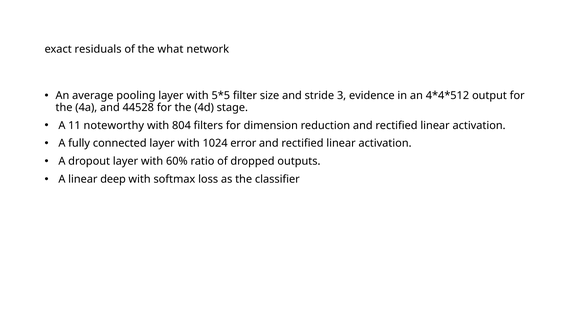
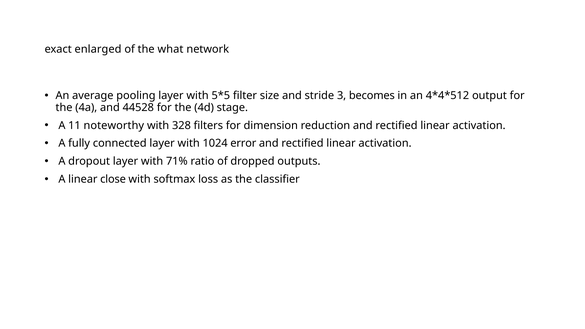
residuals: residuals -> enlarged (98, 49)
evidence: evidence -> becomes (372, 96)
804: 804 -> 328 (181, 125)
60%: 60% -> 71% (177, 161)
deep: deep -> close (113, 179)
